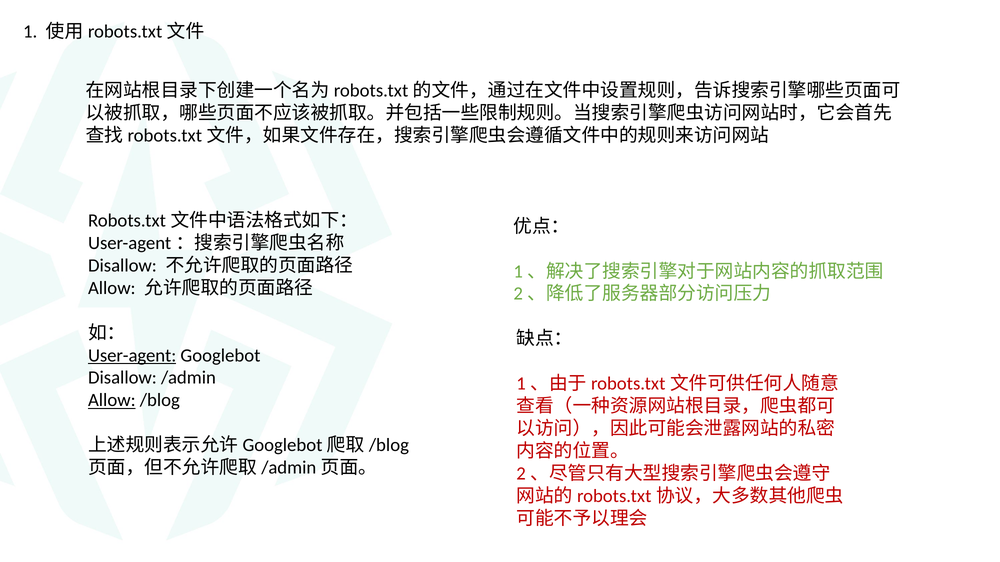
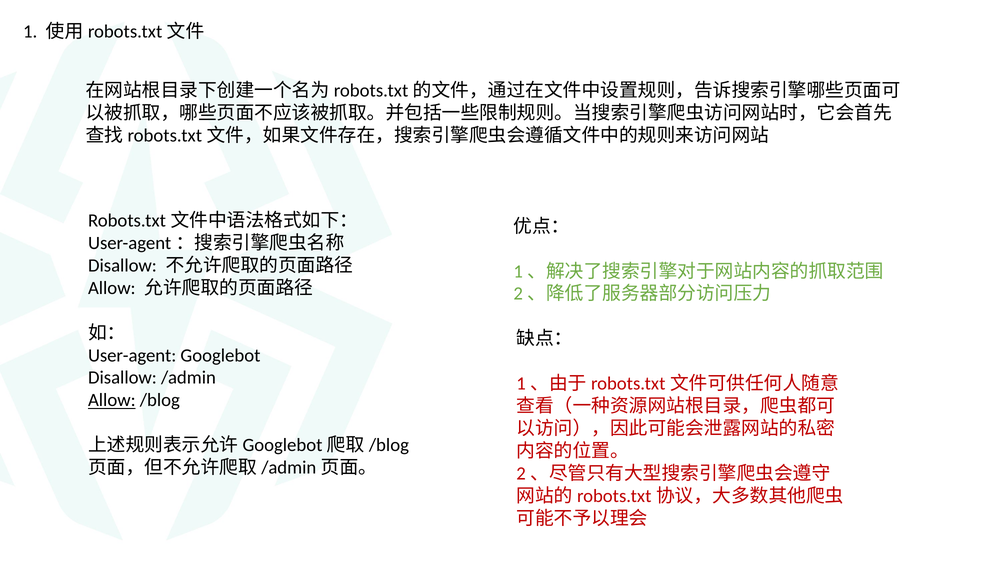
User-agent underline: present -> none (132, 356)
